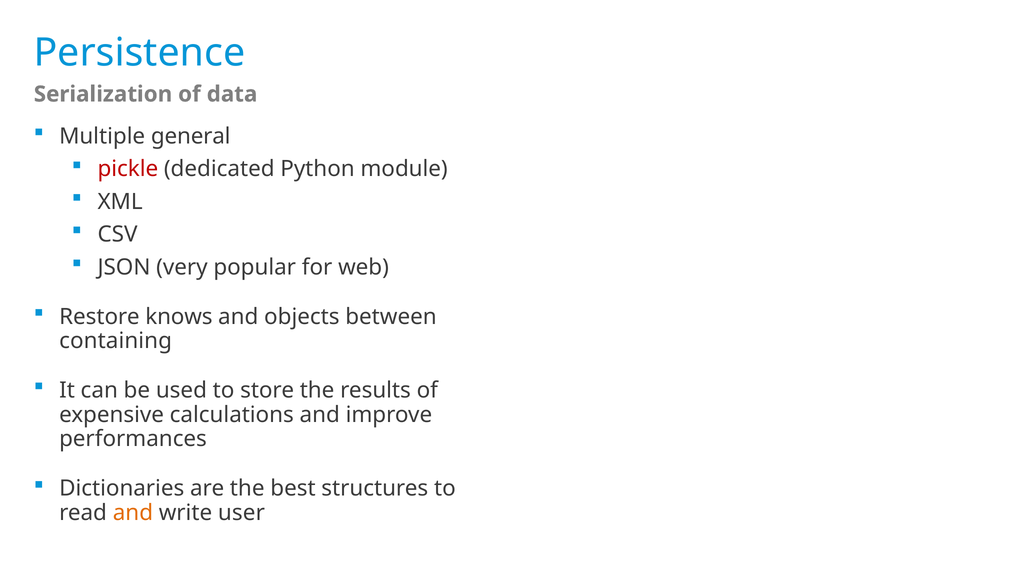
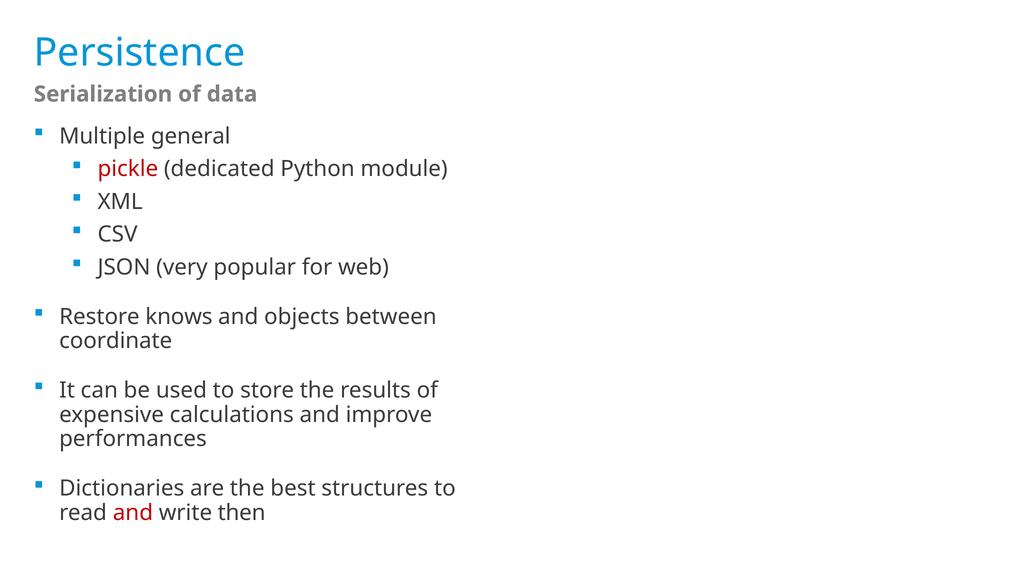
containing: containing -> coordinate (116, 341)
and colour: orange -> red (133, 513)
user: user -> then (242, 513)
